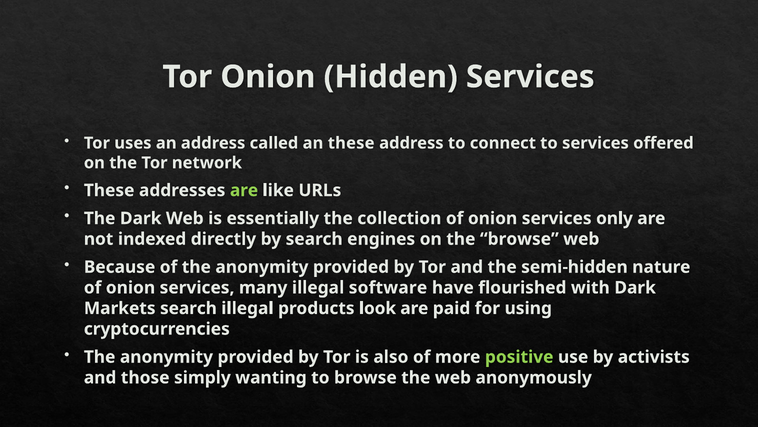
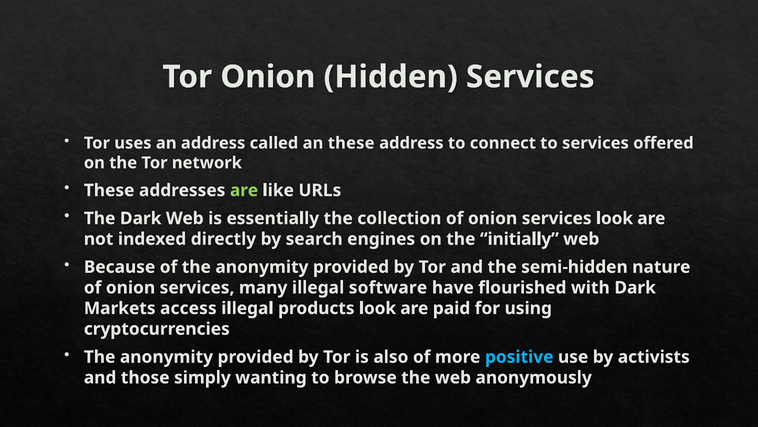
services only: only -> look (614, 218)
the browse: browse -> initially (519, 239)
Markets search: search -> access (188, 308)
positive colour: light green -> light blue (519, 356)
